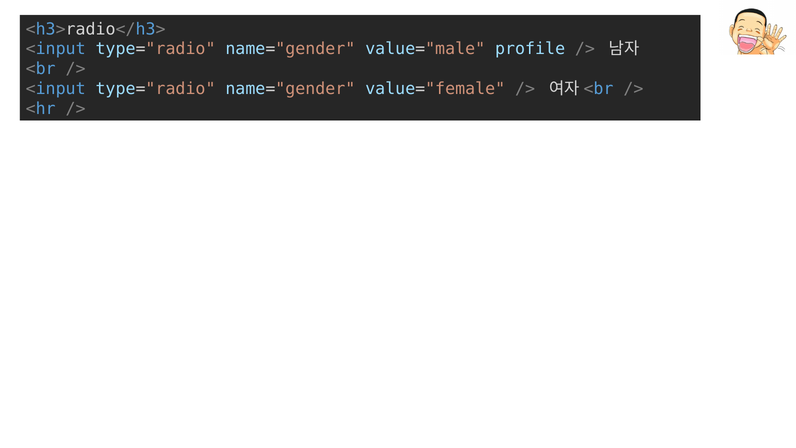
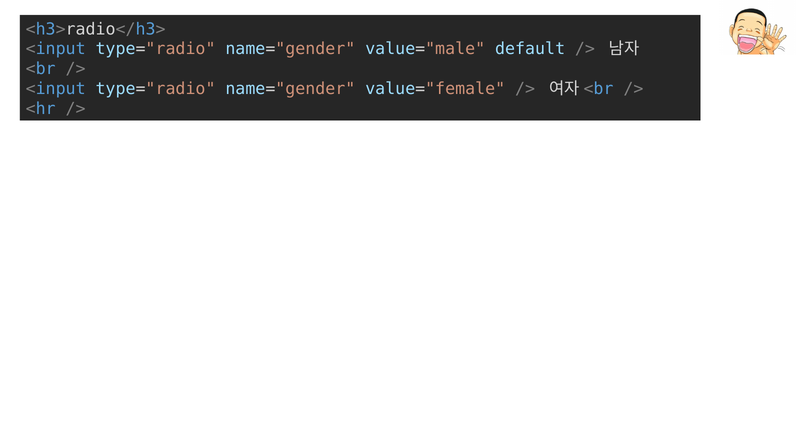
profile: profile -> default (530, 49)
